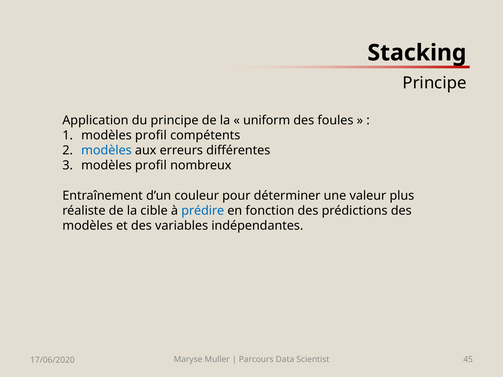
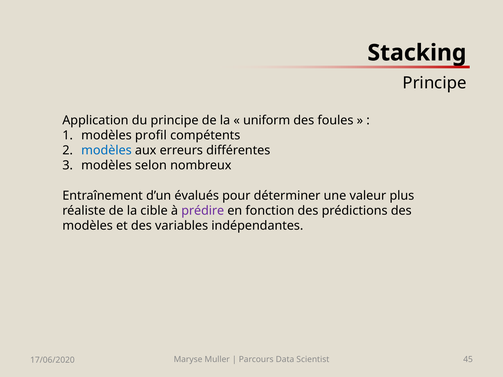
profil: profil -> selon (151, 166)
couleur: couleur -> évalués (197, 196)
prédire colour: blue -> purple (203, 211)
